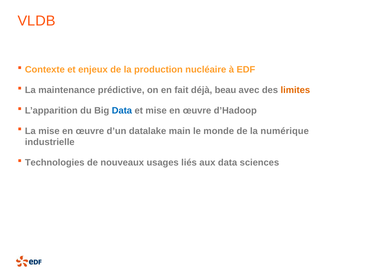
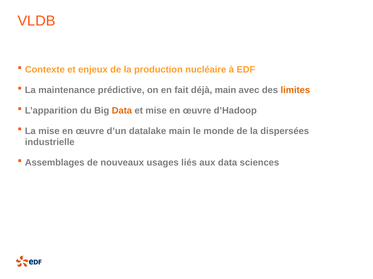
déjà beau: beau -> main (225, 90)
Data colour: blue -> orange (122, 111)
numérique: numérique -> dispersées (285, 131)
Technologies: Technologies -> Assemblages (55, 163)
